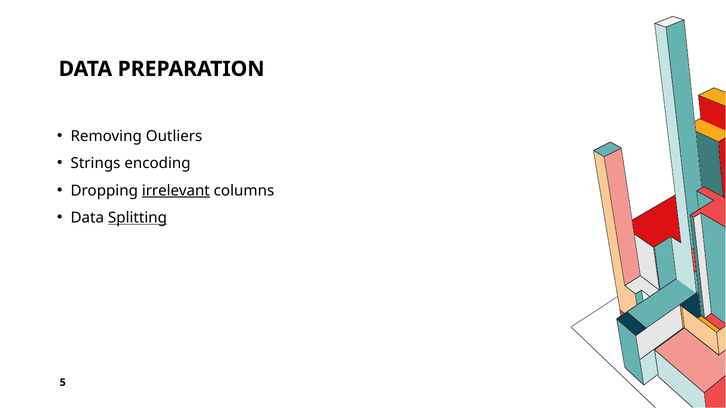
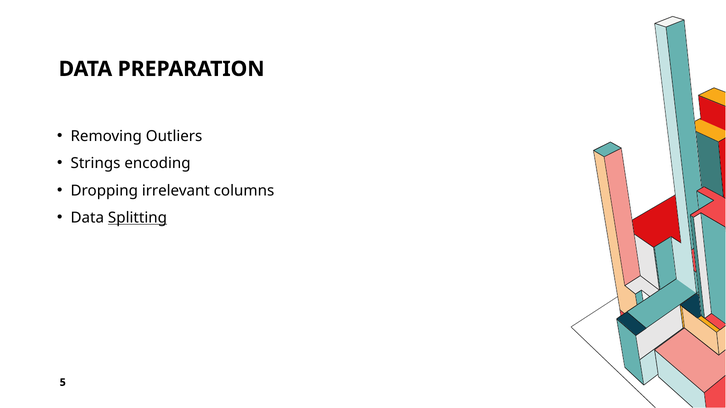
irrelevant underline: present -> none (176, 191)
